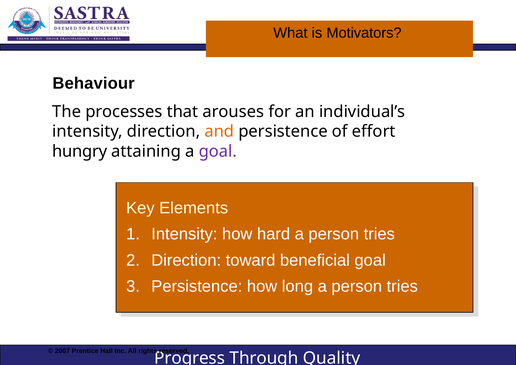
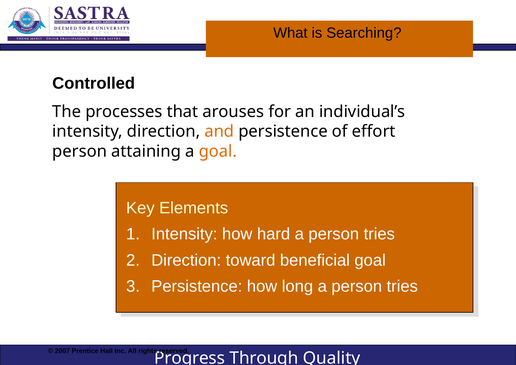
Motivators: Motivators -> Searching (364, 33)
Behaviour: Behaviour -> Controlled (94, 83)
hungry: hungry -> person (80, 151)
goal colour: purple -> orange (218, 151)
